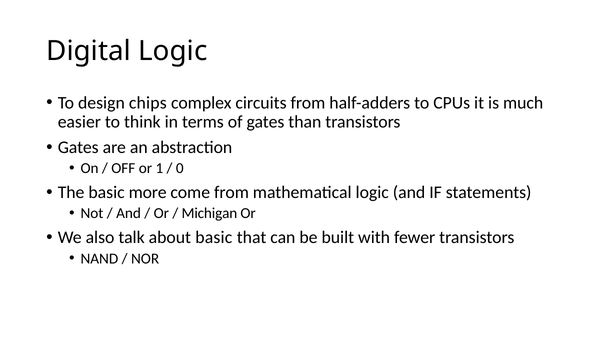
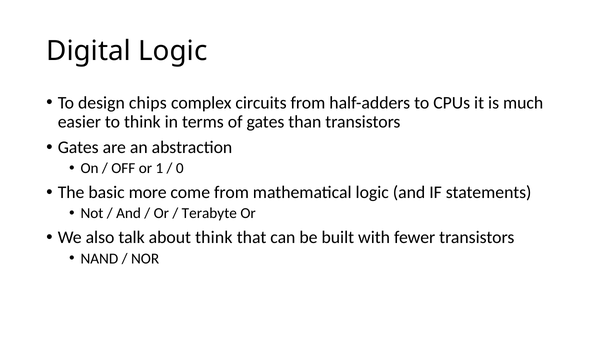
Michigan: Michigan -> Terabyte (209, 213)
about basic: basic -> think (214, 238)
